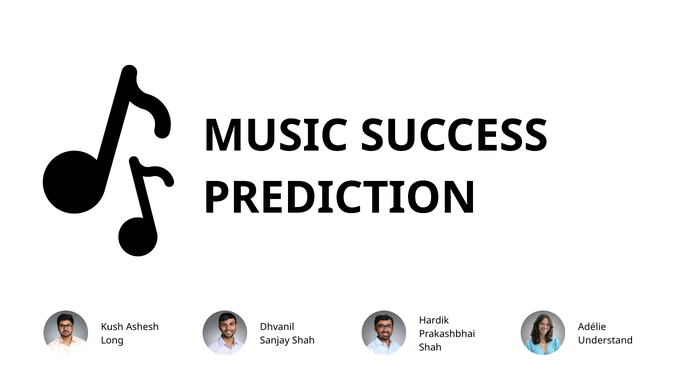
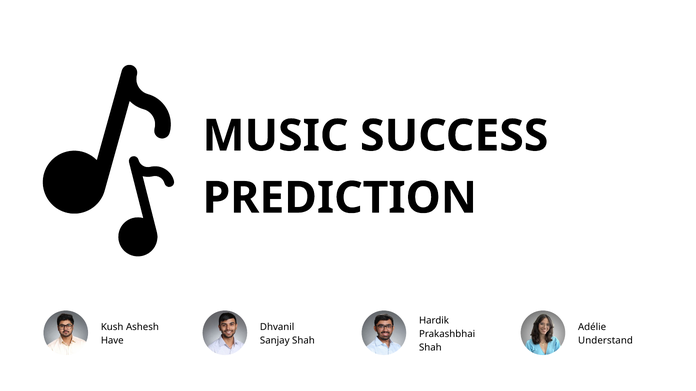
Long: Long -> Have (112, 341)
